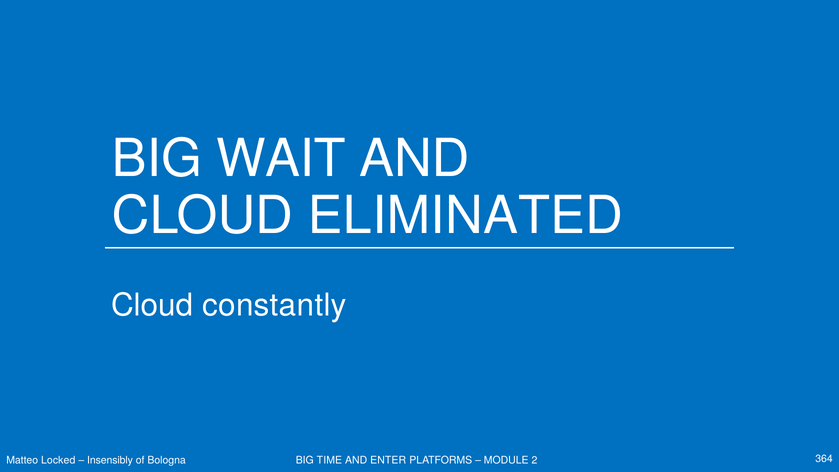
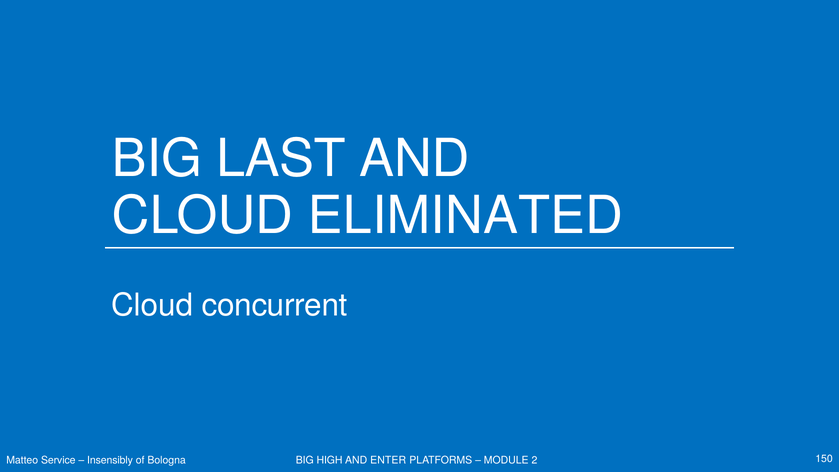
WAIT: WAIT -> LAST (281, 159)
constantly: constantly -> concurrent (275, 305)
Locked: Locked -> Service (58, 460)
TIME: TIME -> HIGH (330, 460)
364: 364 -> 150 (824, 459)
